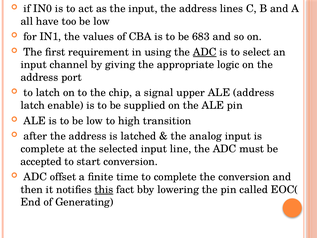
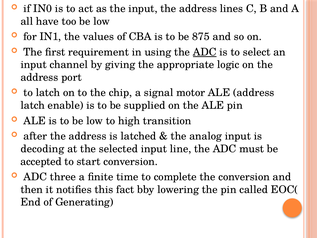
683: 683 -> 875 (201, 37)
upper: upper -> motor (191, 93)
complete: complete -> decoding (42, 149)
offset: offset -> three (63, 177)
this underline: present -> none (104, 189)
